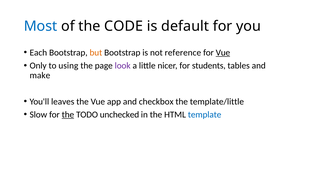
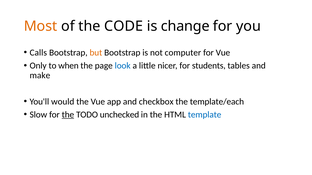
Most colour: blue -> orange (41, 26)
default: default -> change (185, 26)
Each: Each -> Calls (38, 53)
reference: reference -> computer (183, 53)
Vue underline: present -> none (223, 53)
using: using -> when (68, 66)
look colour: purple -> blue (123, 66)
leaves: leaves -> would (63, 102)
template/little: template/little -> template/each (217, 102)
